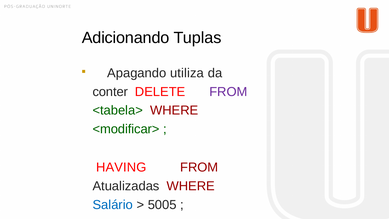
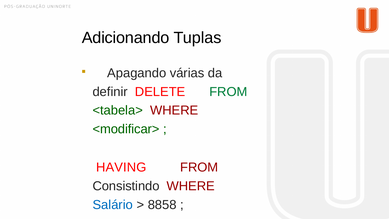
utiliza: utiliza -> várias (187, 73)
conter: conter -> definir (110, 92)
FROM colour: purple -> green (228, 92)
Atualizadas: Atualizadas -> Consistindo (126, 186)
5005: 5005 -> 8858 (162, 205)
